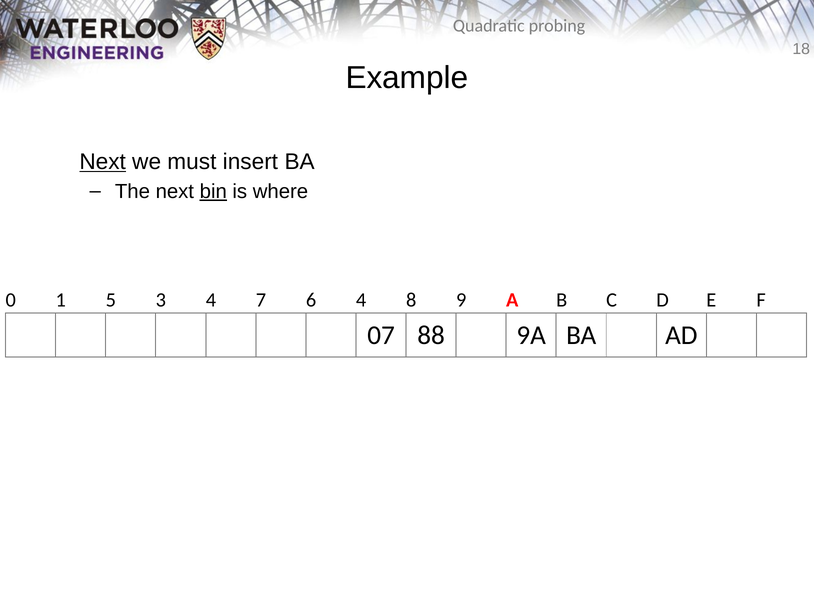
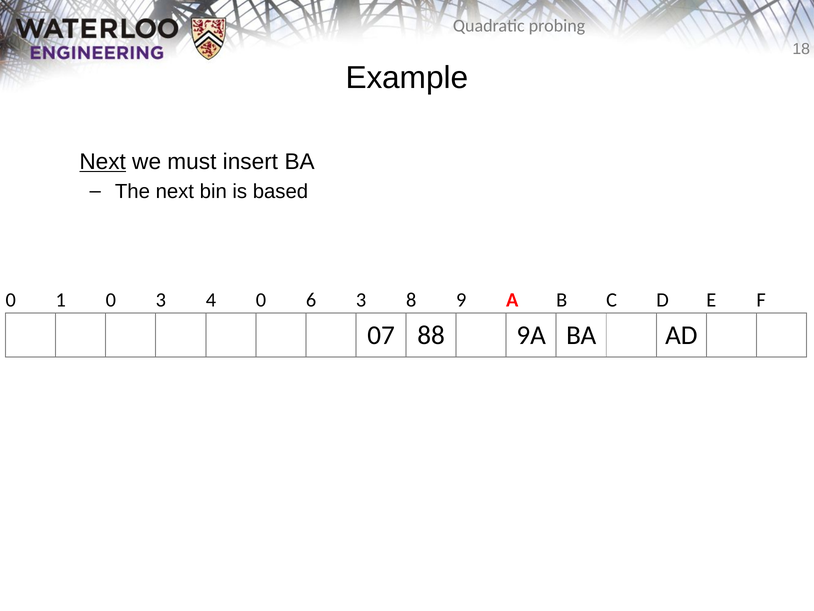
bin underline: present -> none (213, 191)
where: where -> based (280, 191)
1 5: 5 -> 0 (111, 300)
4 7: 7 -> 0 (261, 300)
6 4: 4 -> 3 (361, 300)
